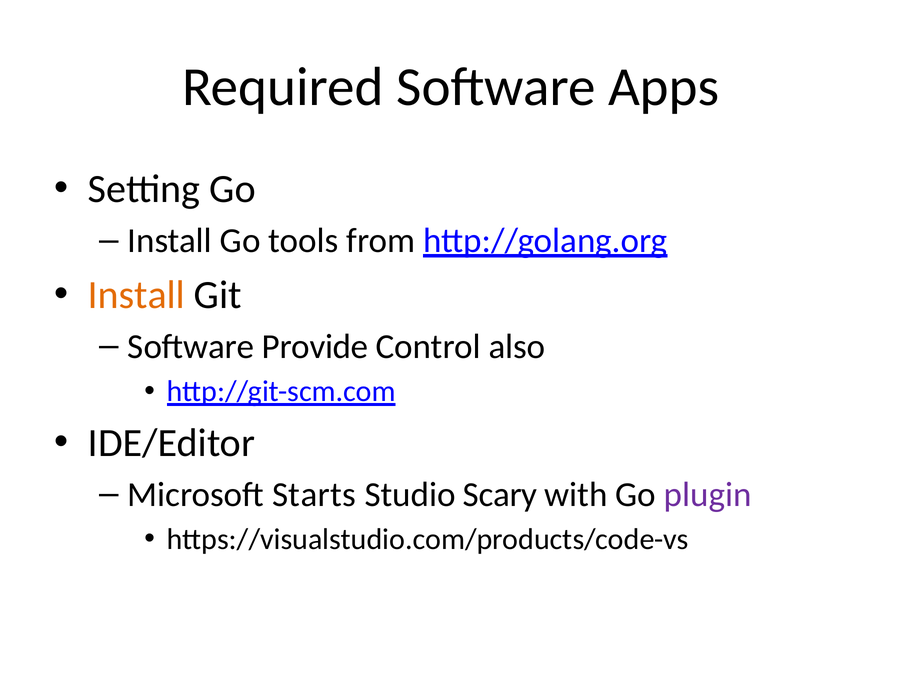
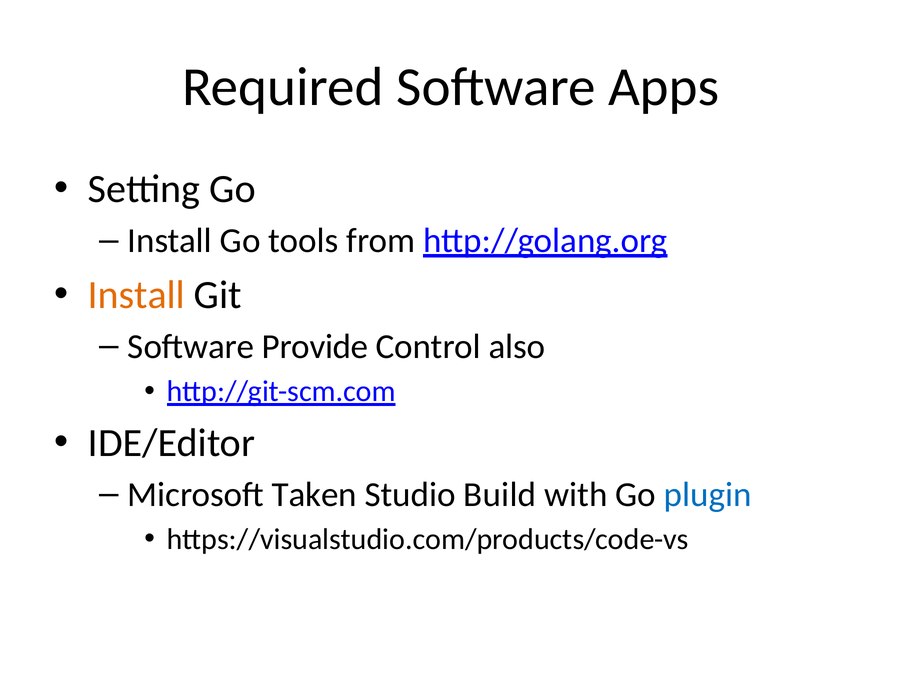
Starts: Starts -> Taken (314, 495)
Scary: Scary -> Build (500, 495)
plugin colour: purple -> blue (708, 495)
